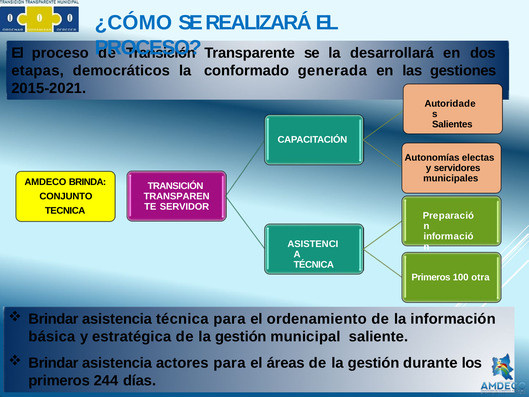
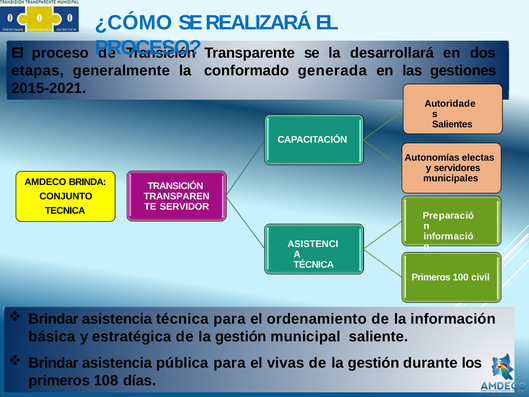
democráticos: democráticos -> generalmente (122, 71)
otra: otra -> civil (481, 277)
actores: actores -> pública (182, 363)
áreas: áreas -> vivas (286, 363)
244: 244 -> 108 (106, 381)
